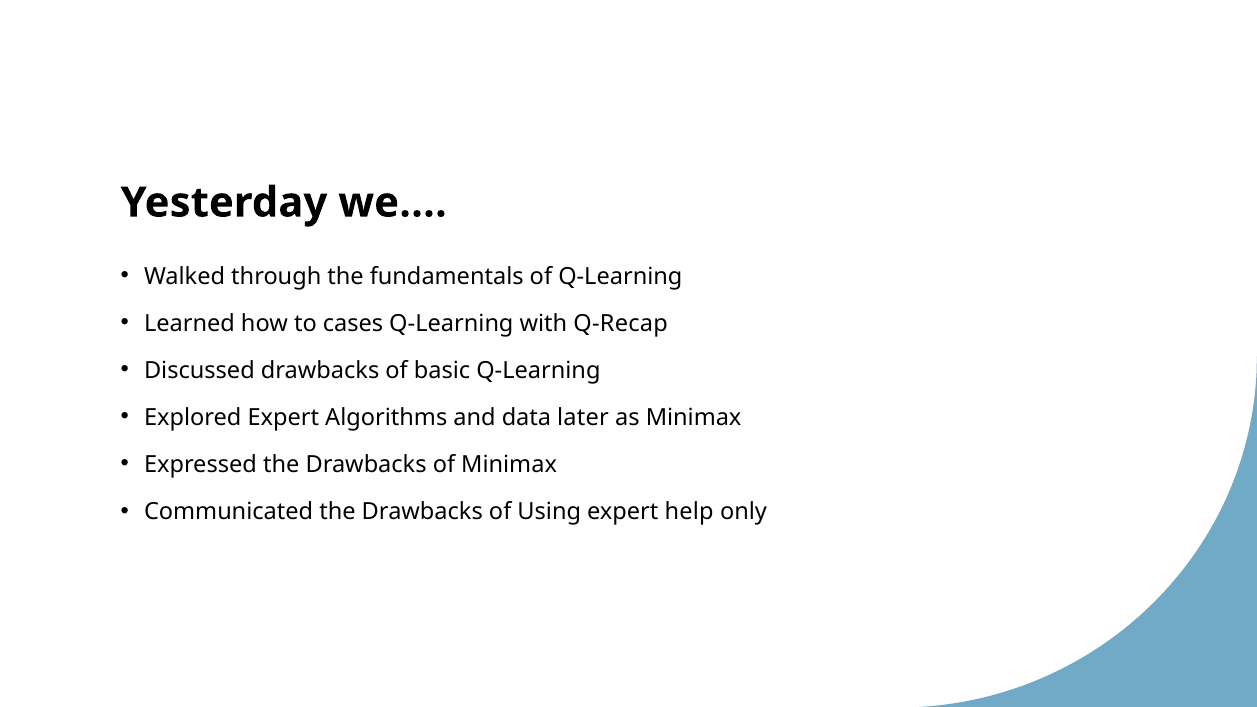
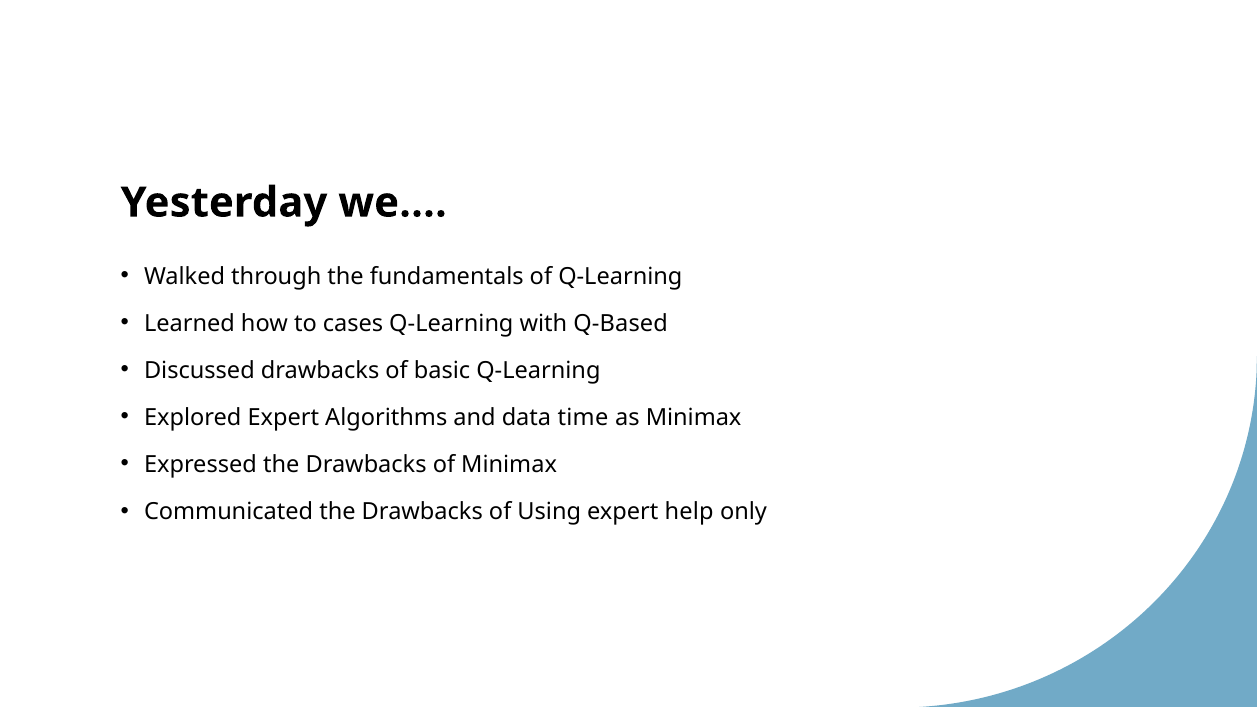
Q-Recap: Q-Recap -> Q-Based (621, 323)
later: later -> time (583, 417)
